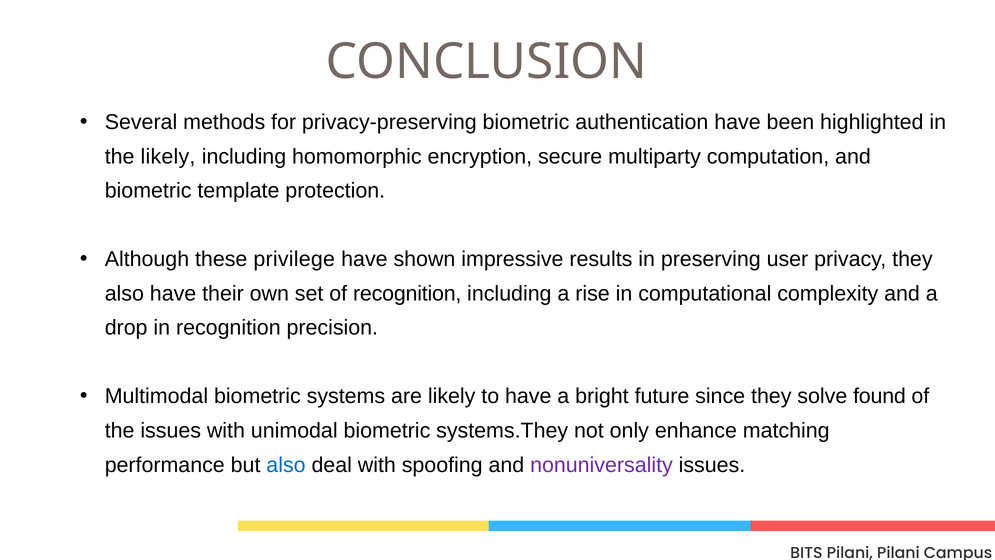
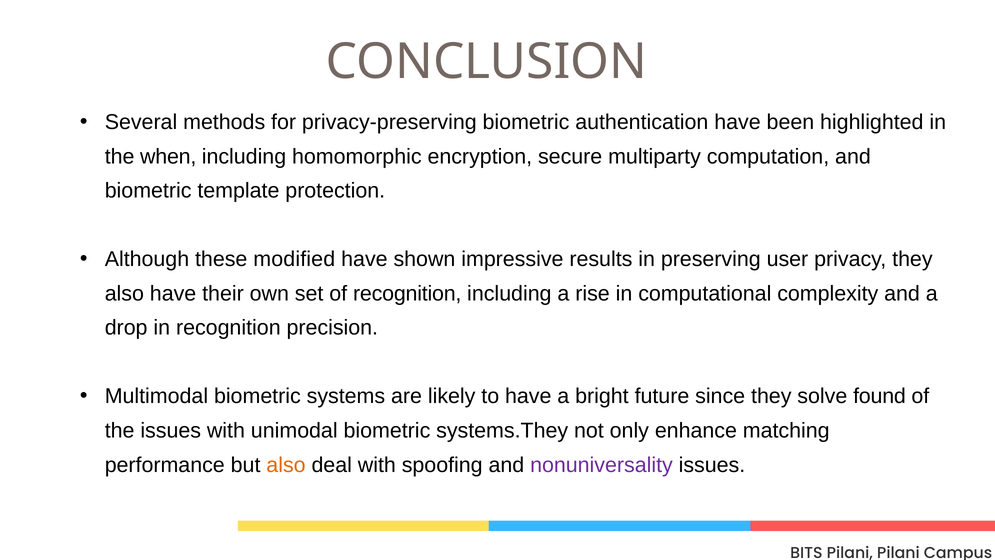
the likely: likely -> when (168, 156)
privilege: privilege -> modified (294, 259)
also colour: blue -> orange (286, 465)
